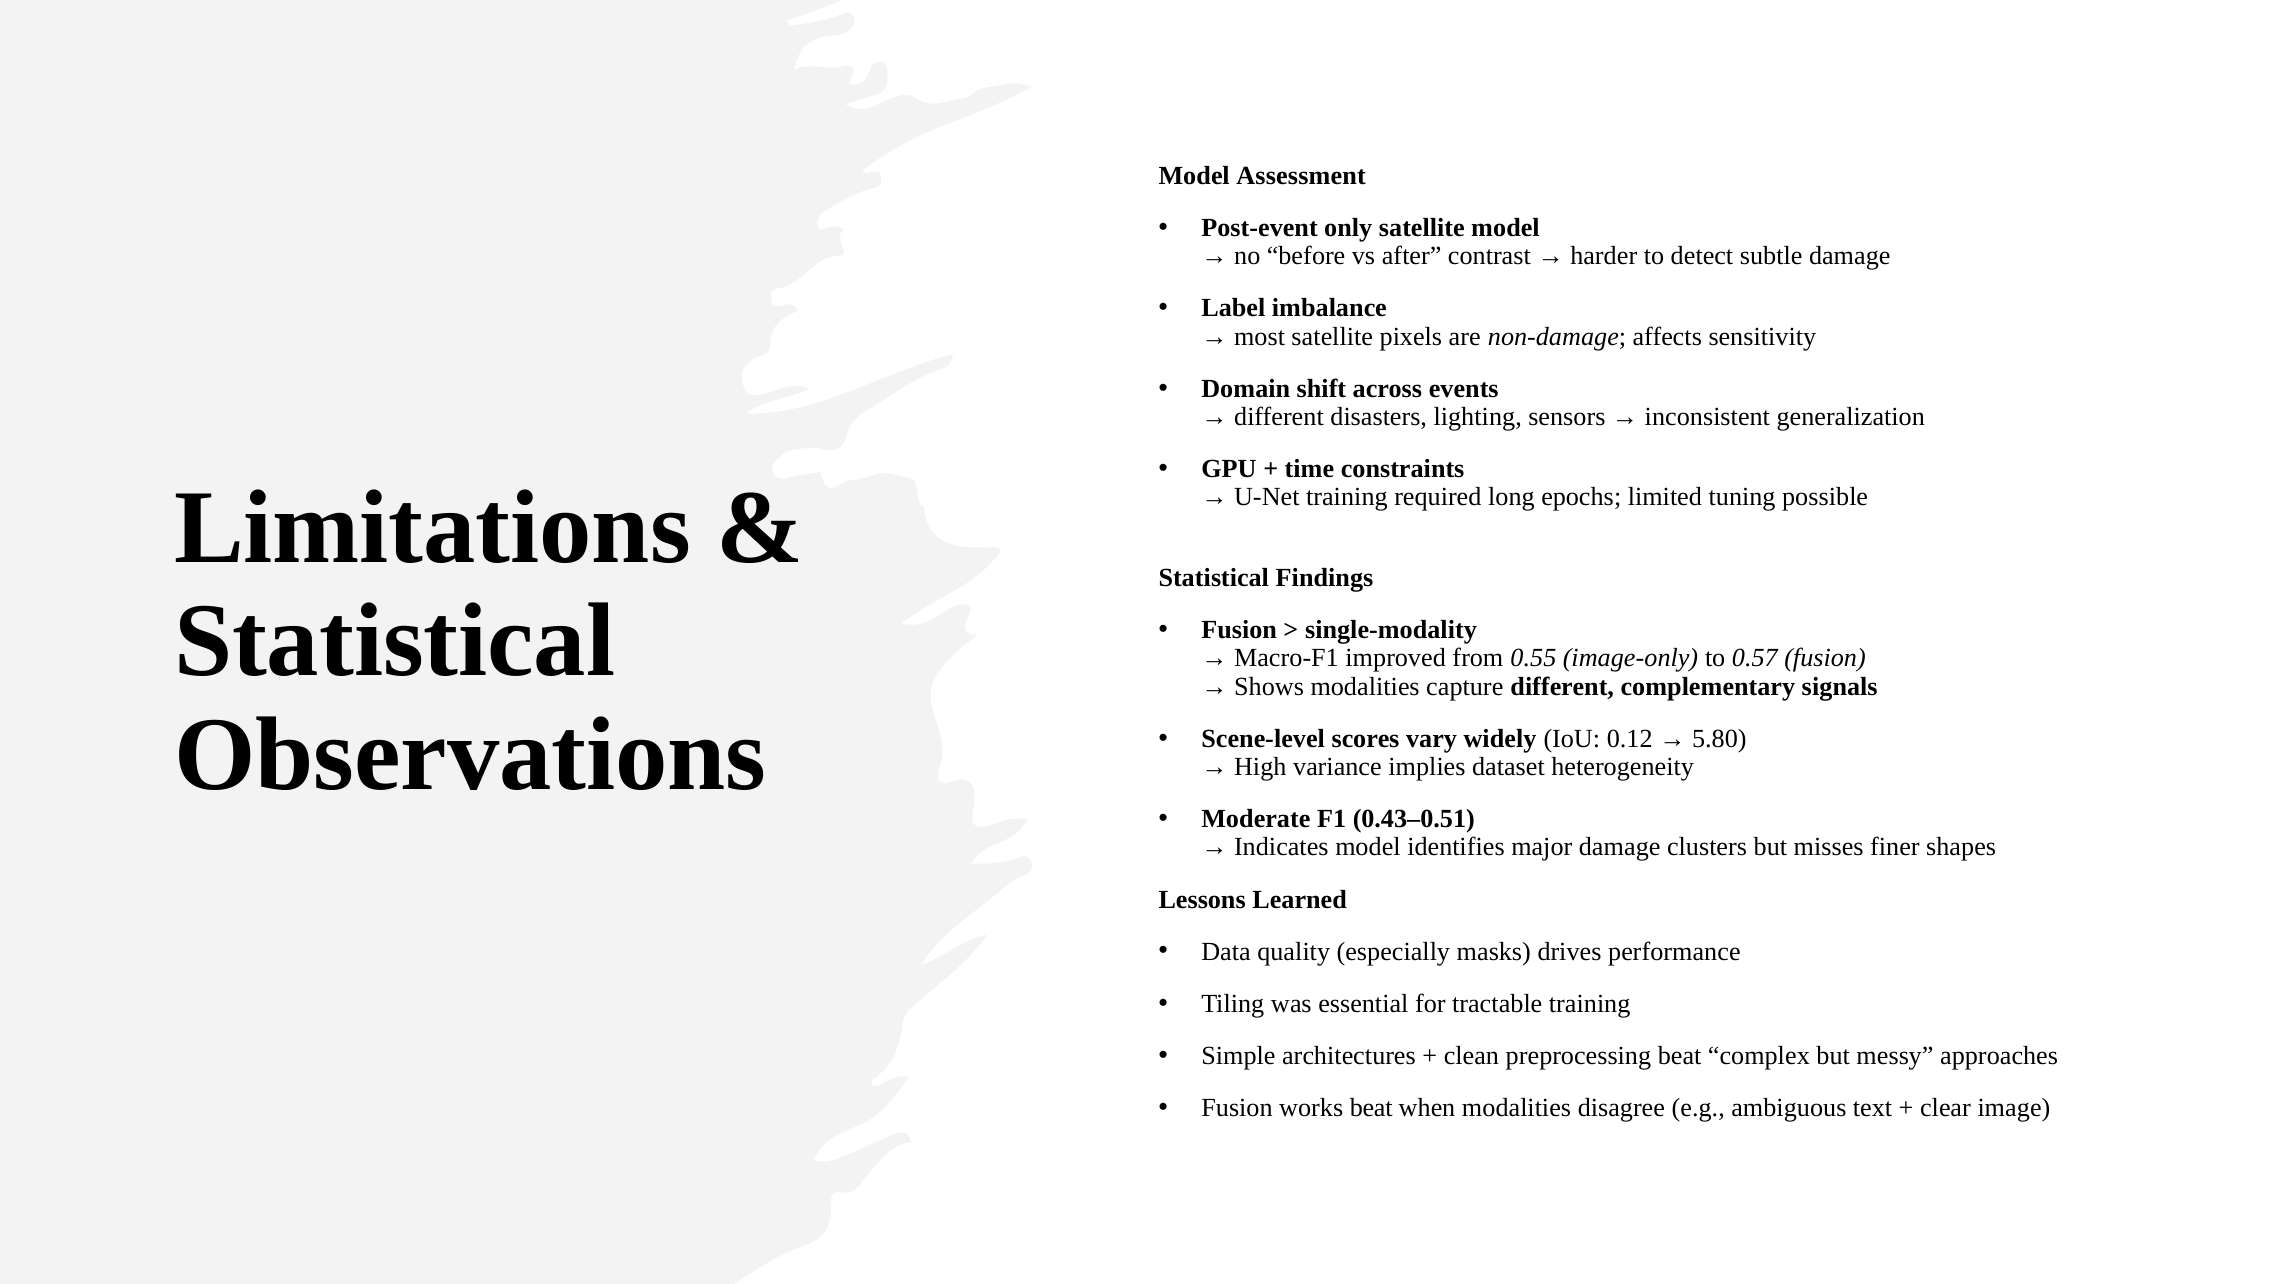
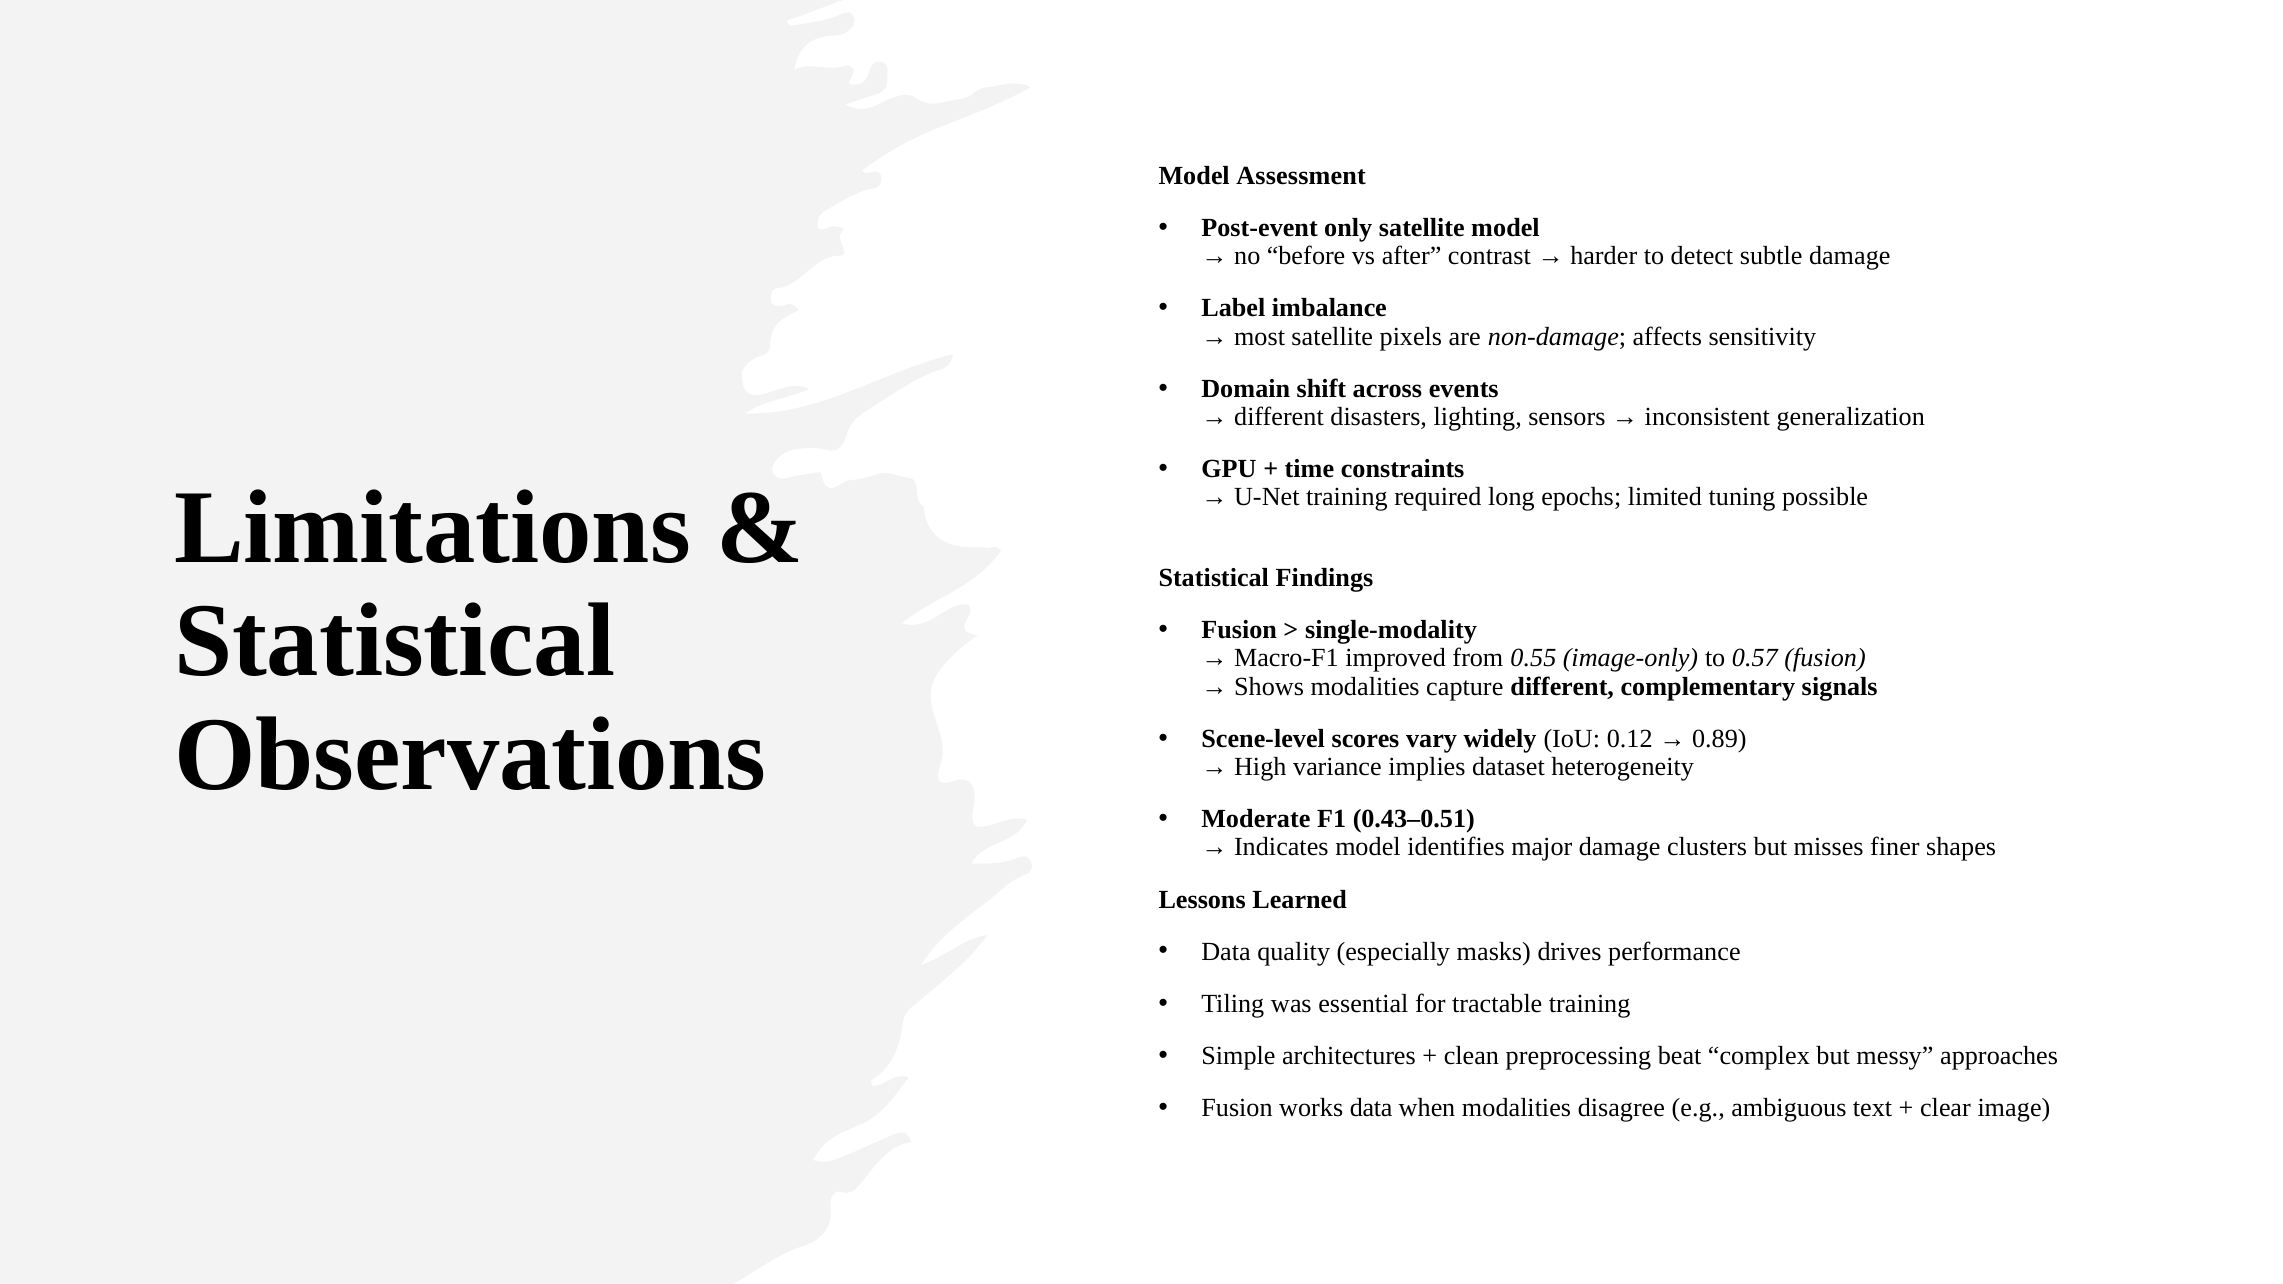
5.80: 5.80 -> 0.89 (1719, 739)
works beat: beat -> data (1371, 1108)
